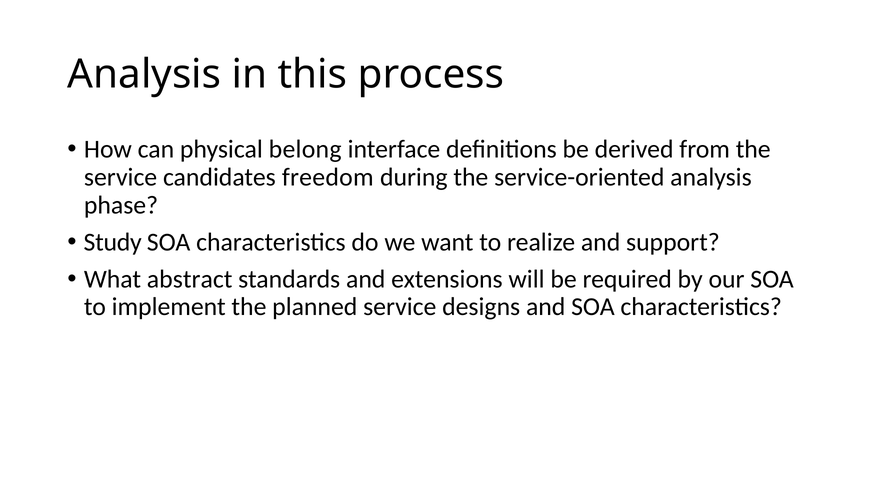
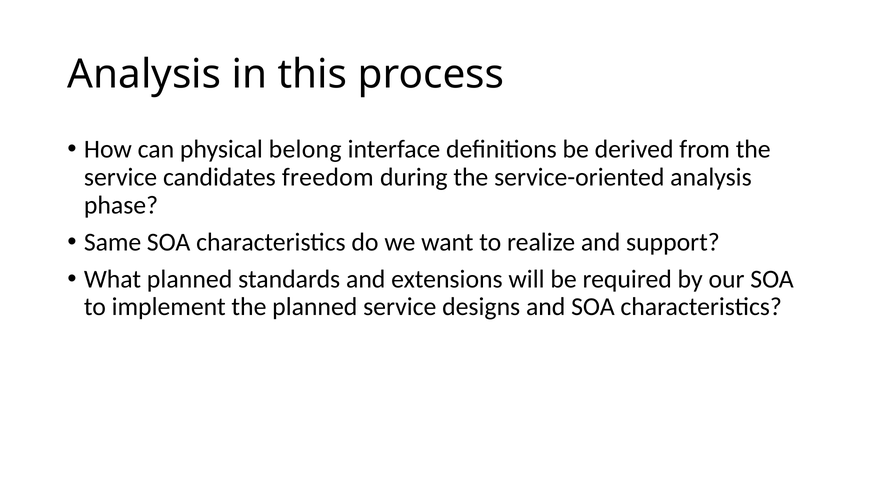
Study: Study -> Same (113, 242)
What abstract: abstract -> planned (190, 279)
